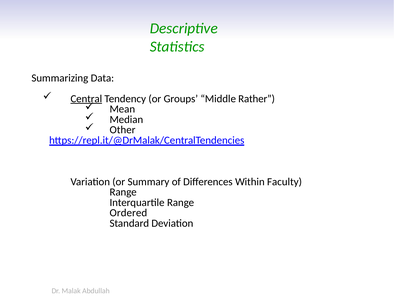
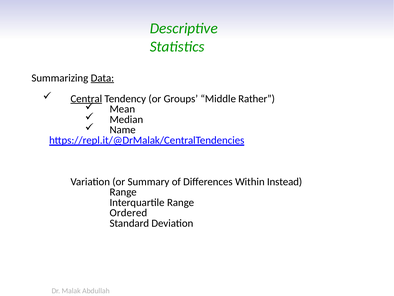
Data underline: none -> present (102, 78)
Other: Other -> Name (123, 130)
Faculty: Faculty -> Instead (285, 182)
